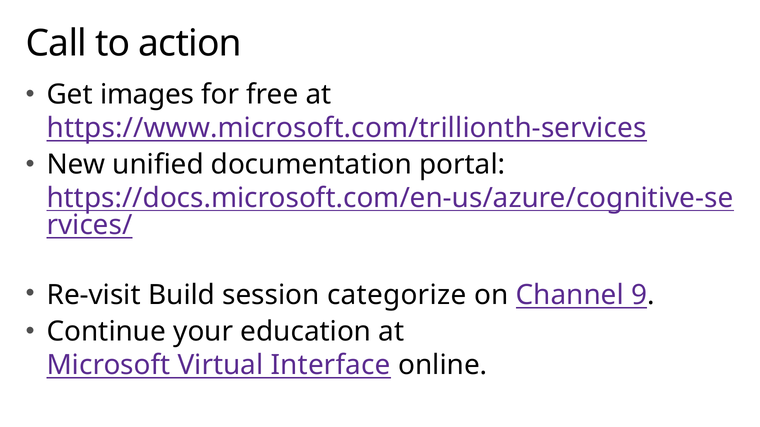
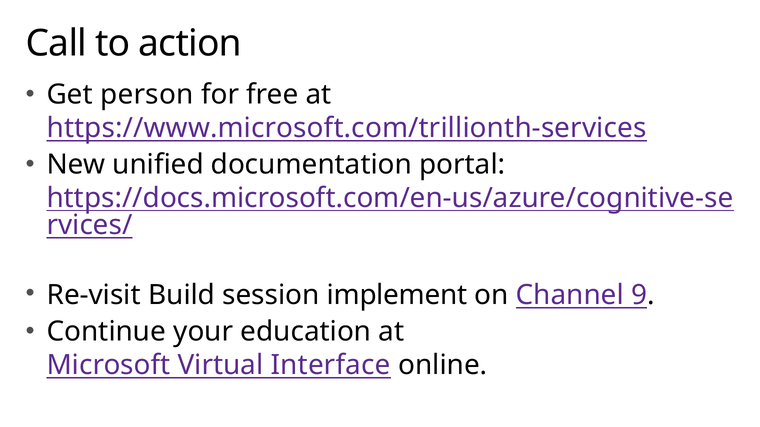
images: images -> person (147, 95)
categorize: categorize -> implement (397, 295)
